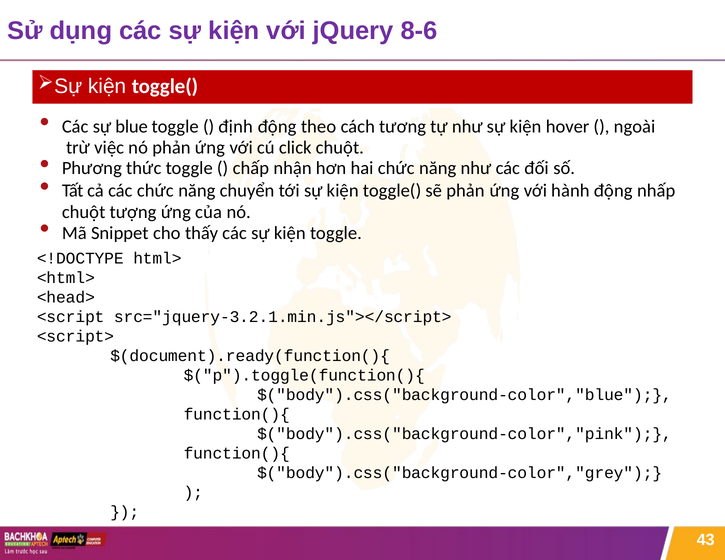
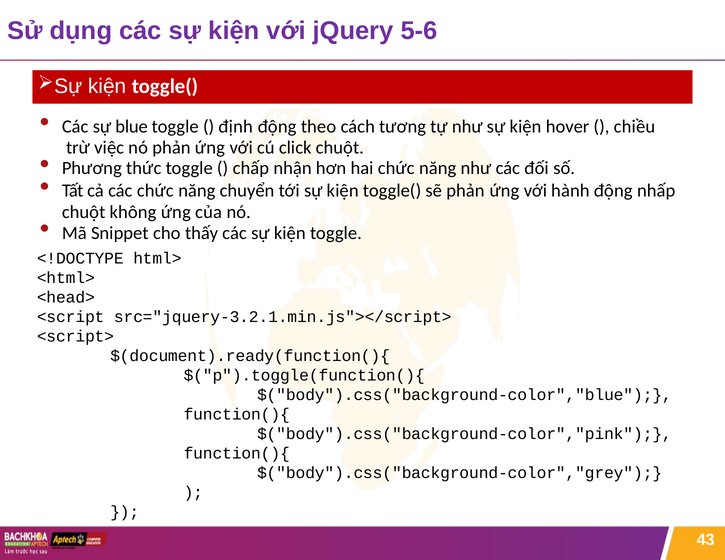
8-6: 8-6 -> 5-6 (419, 31)
ngoài: ngoài -> chiều (634, 127)
tượng: tượng -> không (133, 212)
